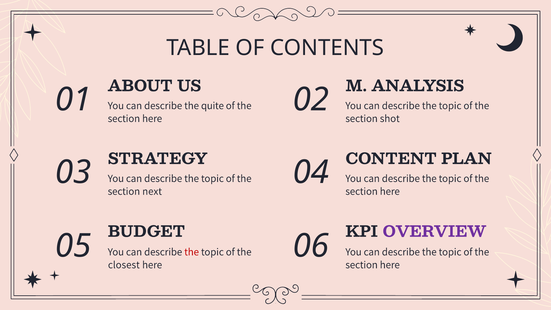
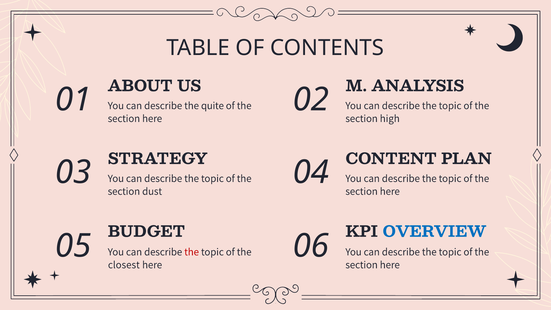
shot: shot -> high (390, 118)
next: next -> dust (152, 191)
OVERVIEW colour: purple -> blue (434, 232)
